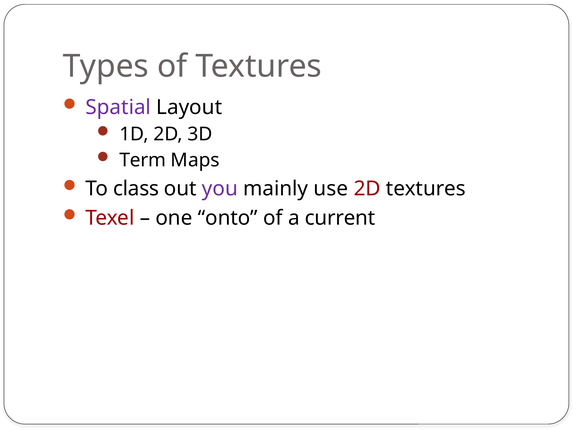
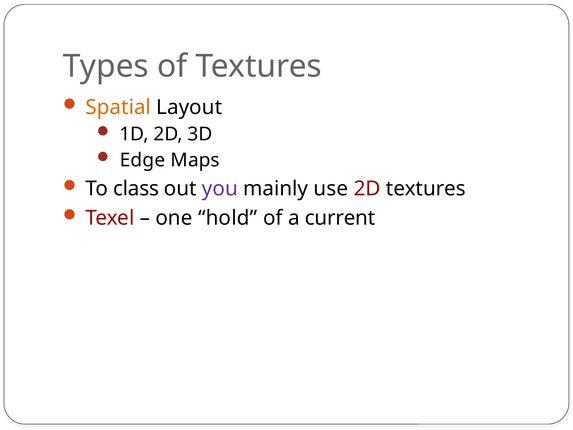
Spatial colour: purple -> orange (118, 107)
Term: Term -> Edge (142, 160)
onto: onto -> hold (228, 218)
